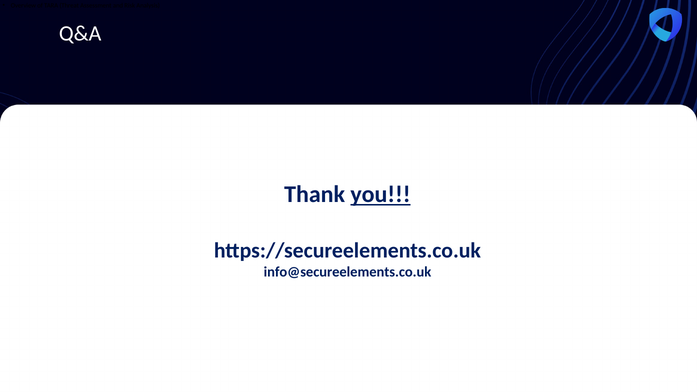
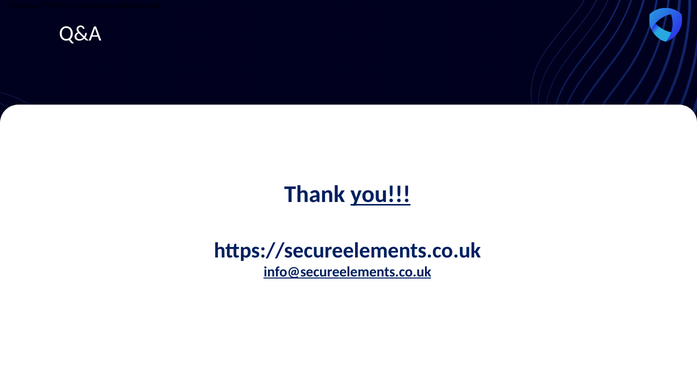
info@secureelements.co.uk underline: none -> present (347, 272)
